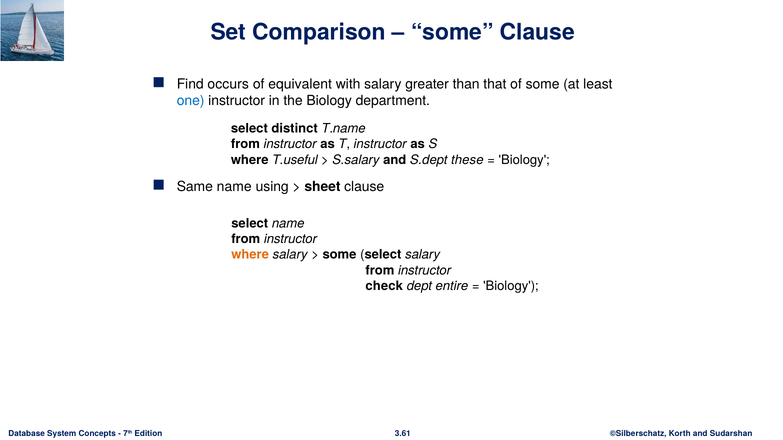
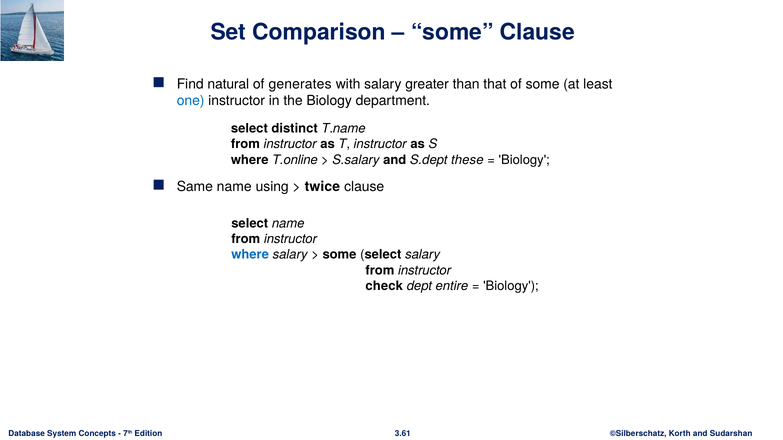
occurs: occurs -> natural (228, 84)
equivalent: equivalent -> generates (300, 84)
T.useful: T.useful -> T.online (295, 160)
sheet: sheet -> twice (322, 187)
where colour: orange -> blue (250, 255)
